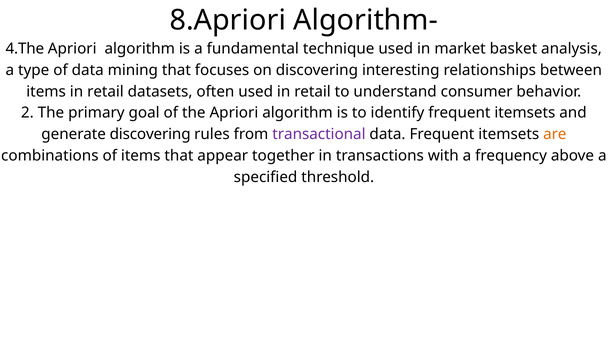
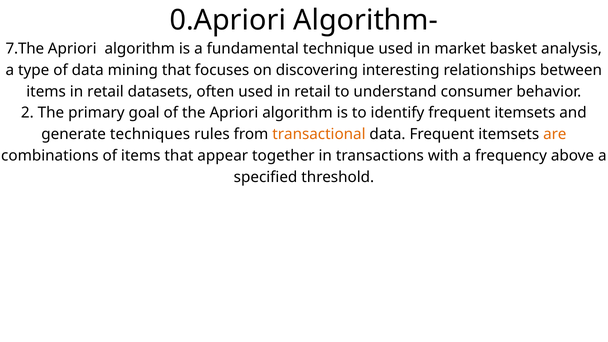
8.Apriori: 8.Apriori -> 0.Apriori (228, 20)
4.The: 4.The -> 7.The (25, 49)
generate discovering: discovering -> techniques (150, 134)
transactional colour: purple -> orange (319, 134)
